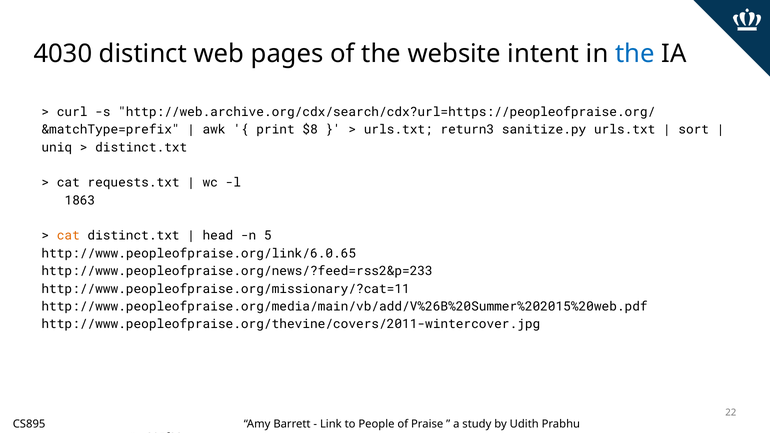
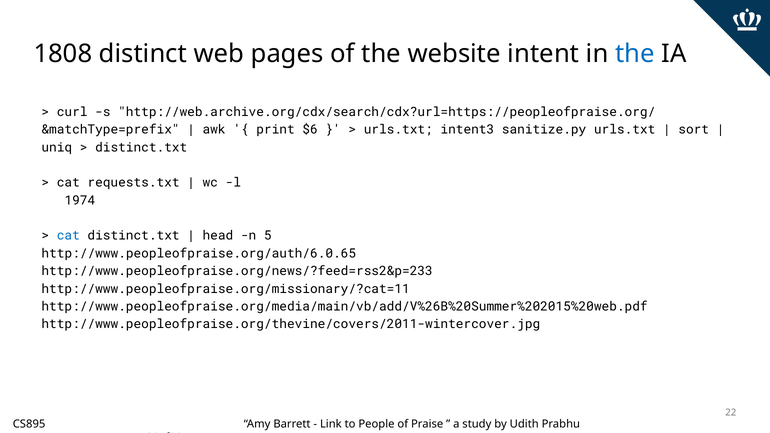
4030: 4030 -> 1808 (63, 54)
$8: $8 -> $6 (310, 130)
return3: return3 -> intent3 (467, 130)
1863: 1863 -> 1974 (80, 200)
cat colour: orange -> blue (68, 236)
http://www.peopleofpraise.org/link/6.0.65: http://www.peopleofpraise.org/link/6.0.65 -> http://www.peopleofpraise.org/auth/6.0.65 (199, 253)
